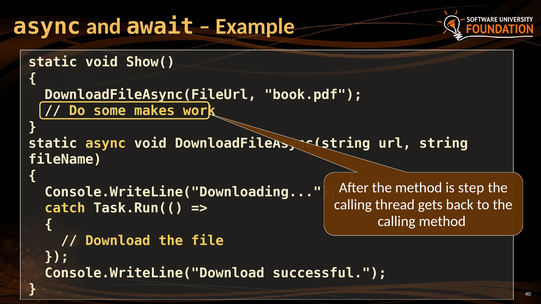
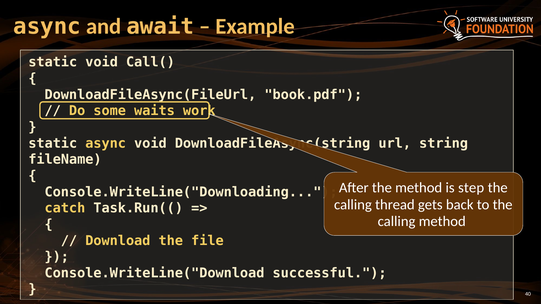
Show(: Show( -> Call( (150, 62)
makes: makes -> waits (154, 111)
